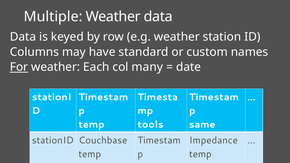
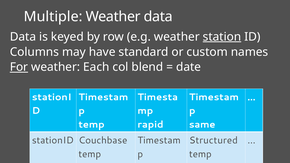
station underline: none -> present (222, 37)
many: many -> blend (147, 67)
tools: tools -> rapid (150, 125)
Impedance: Impedance -> Structured (213, 140)
